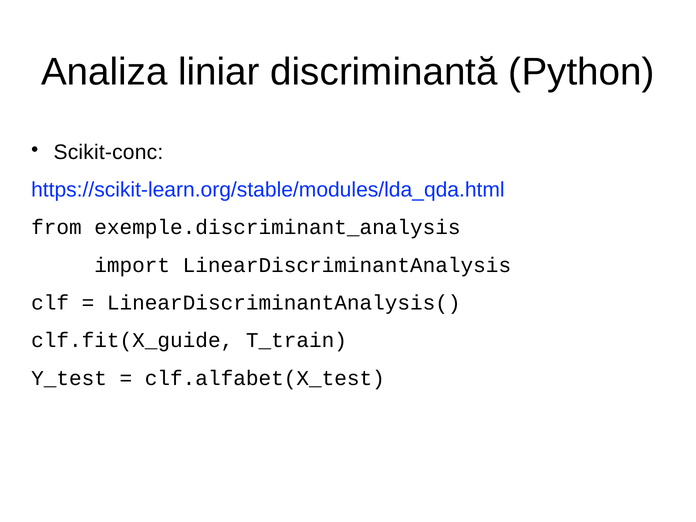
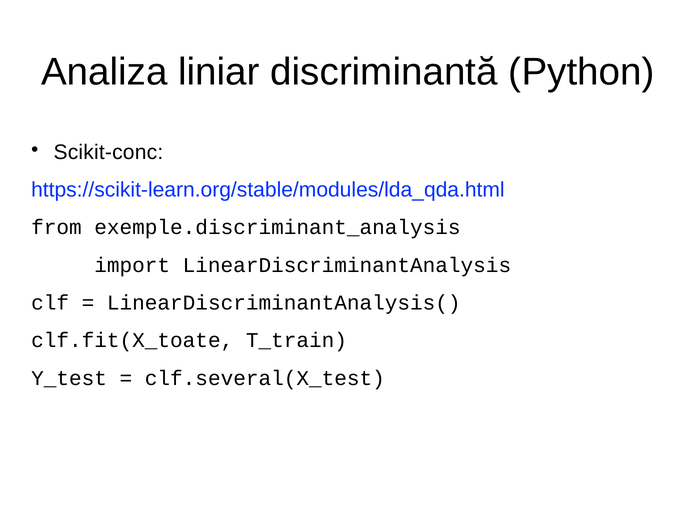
clf.fit(X_guide: clf.fit(X_guide -> clf.fit(X_toate (132, 340)
clf.alfabet(X_test: clf.alfabet(X_test -> clf.several(X_test (265, 378)
